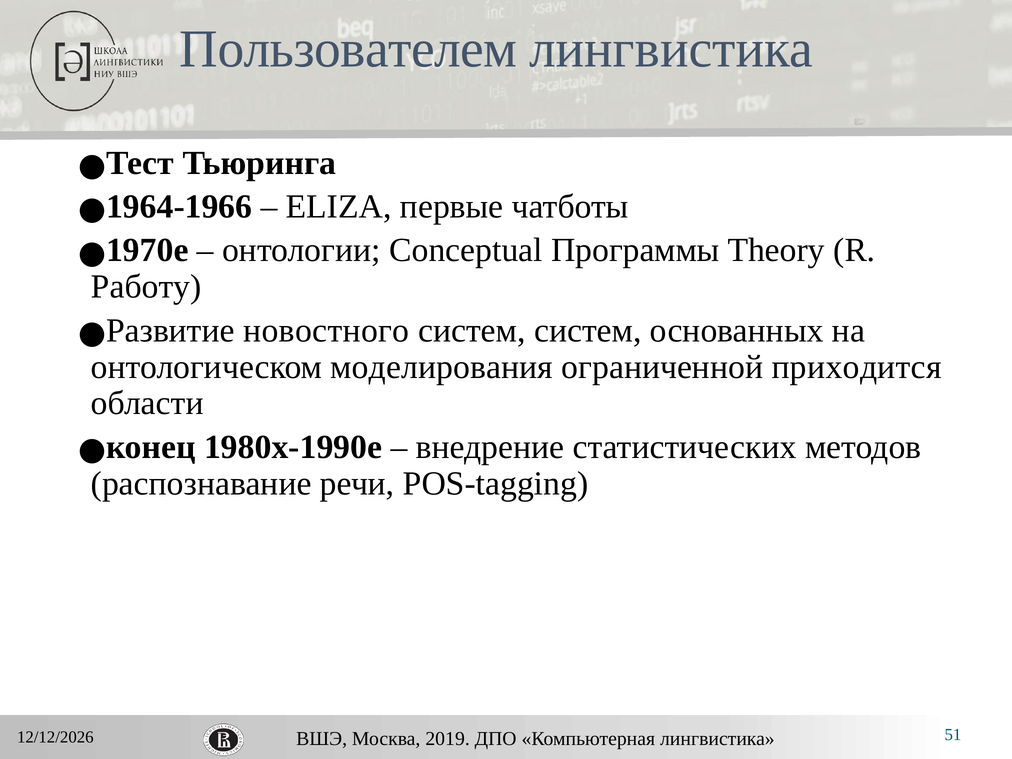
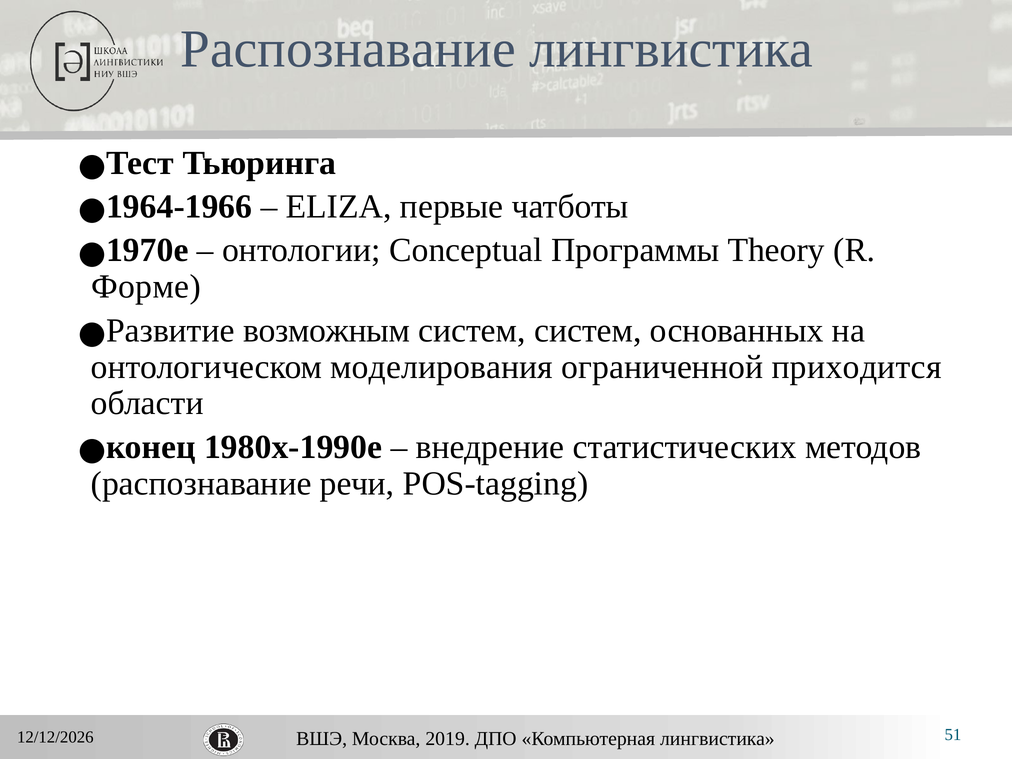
Пользователем: Пользователем -> Распознавание (348, 49)
Работу: Работу -> Форме (146, 287)
новостного: новостного -> возможным (327, 330)
